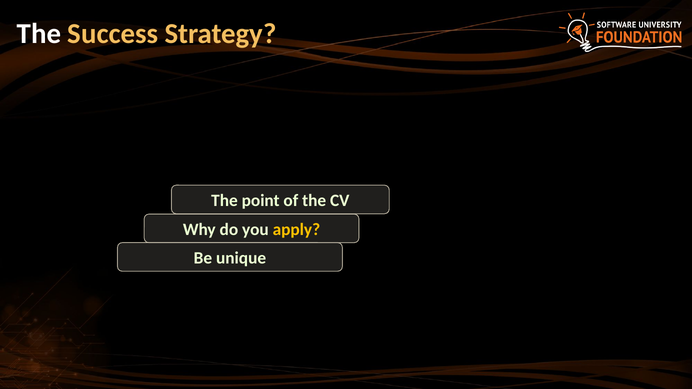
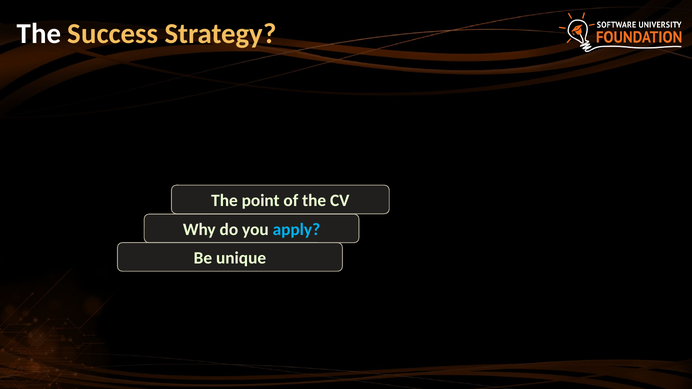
apply colour: yellow -> light blue (296, 230)
